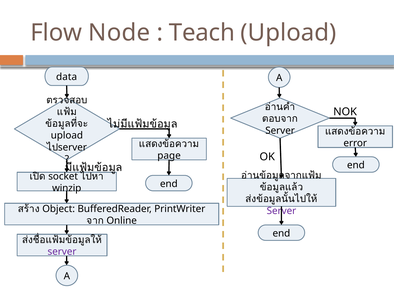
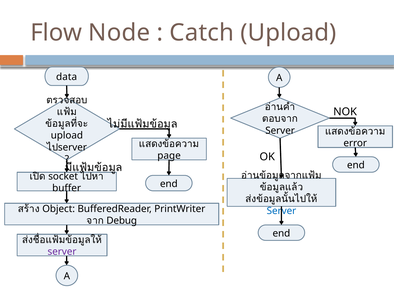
Teach: Teach -> Catch (202, 33)
winzip: winzip -> buffer (67, 188)
Server colour: purple -> blue (281, 211)
Online: Online -> Debug (122, 221)
